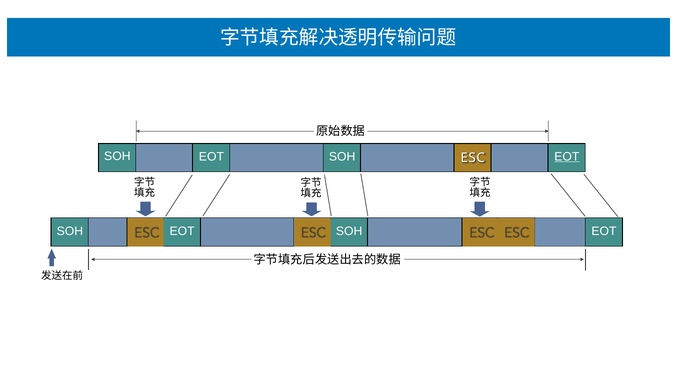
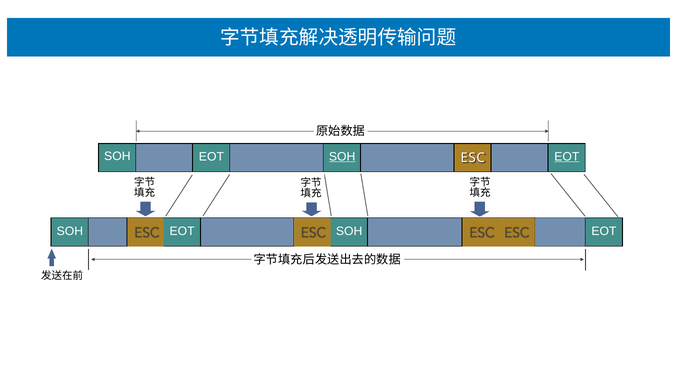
SOH underline: none -> present (342, 156)
